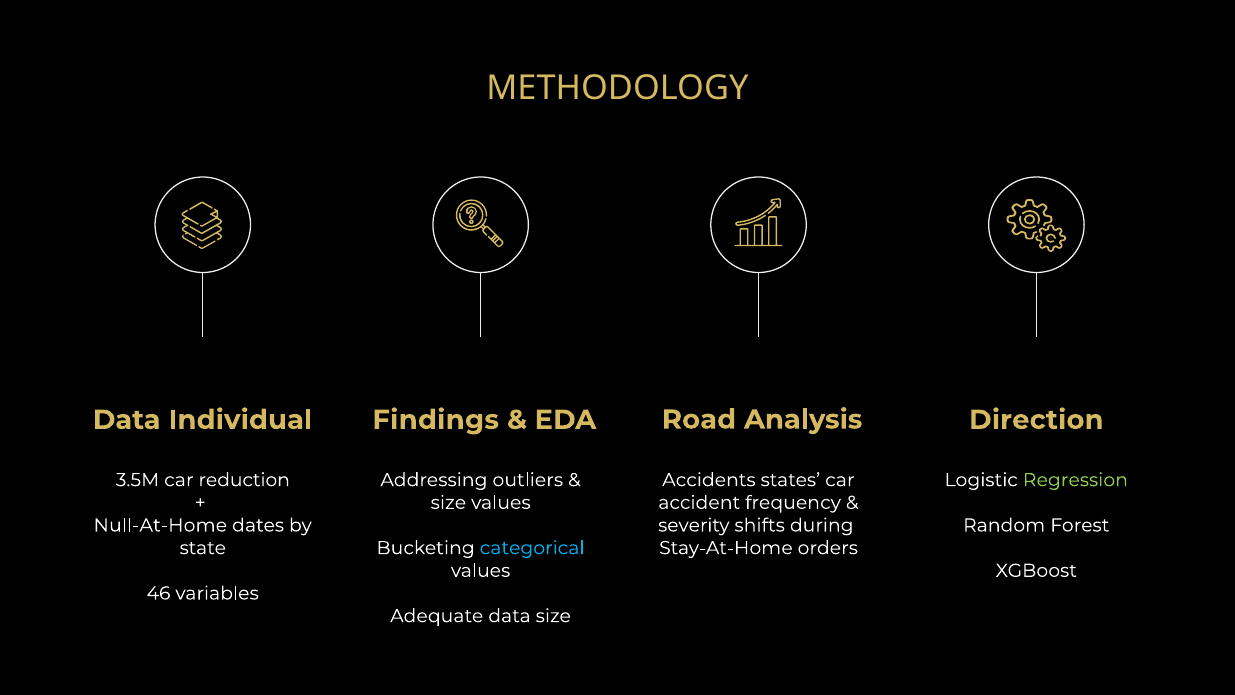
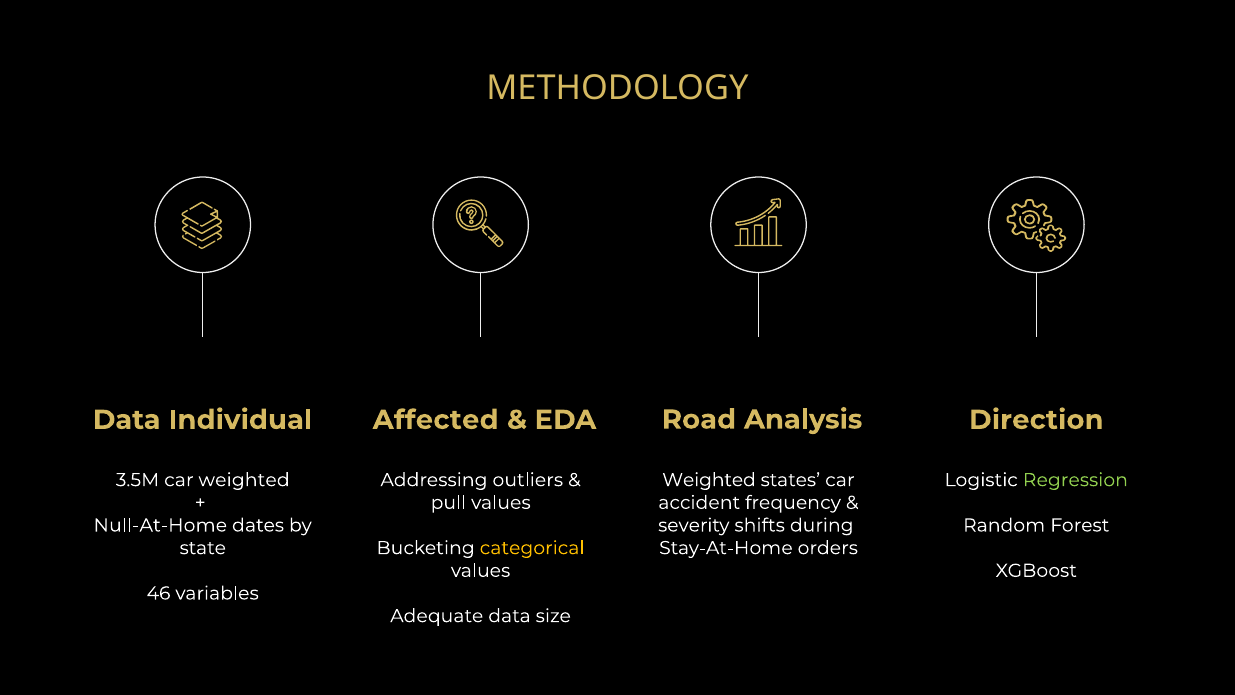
Findings: Findings -> Affected (436, 420)
car reduction: reduction -> weighted (244, 480)
Accidents: Accidents -> Weighted (709, 480)
size: size -> pull (448, 502)
categorical colour: light blue -> yellow (532, 548)
